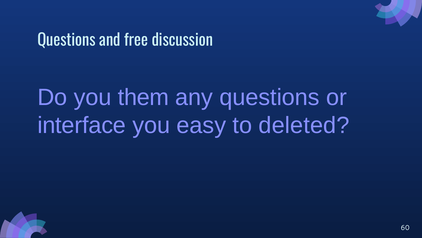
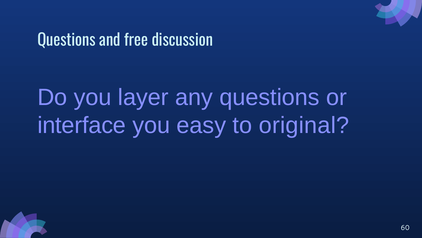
them: them -> layer (143, 97)
deleted: deleted -> original (304, 125)
